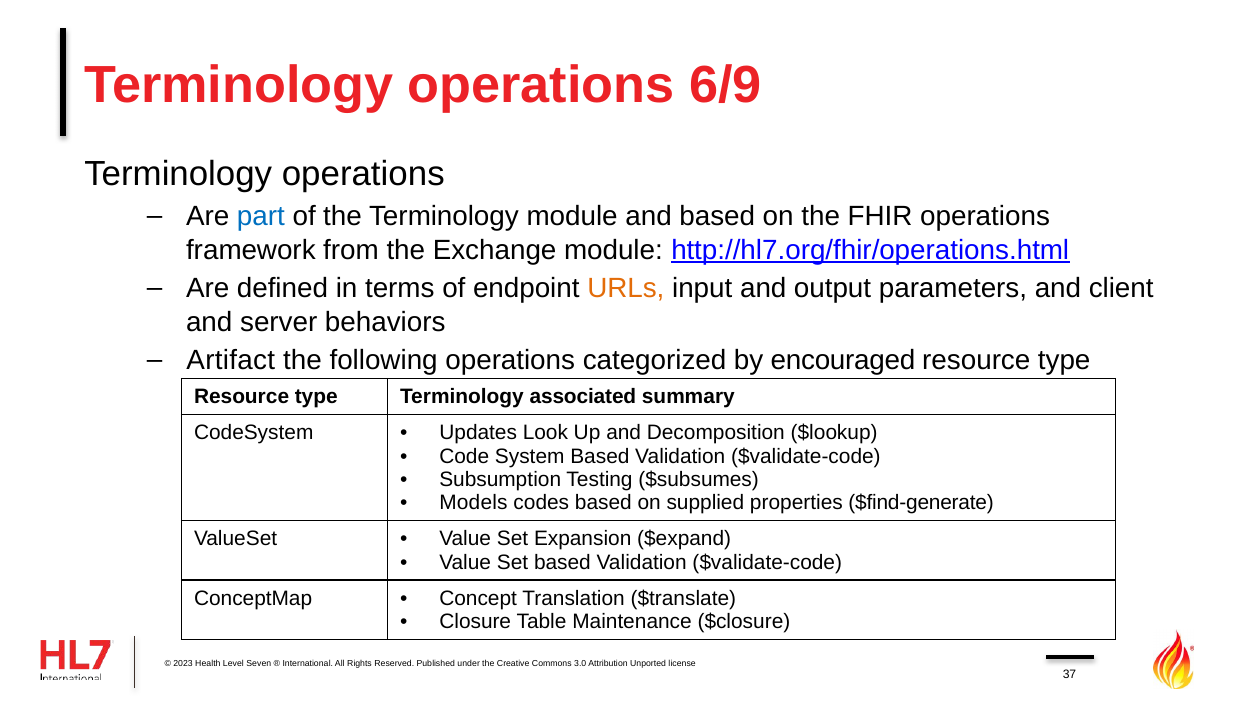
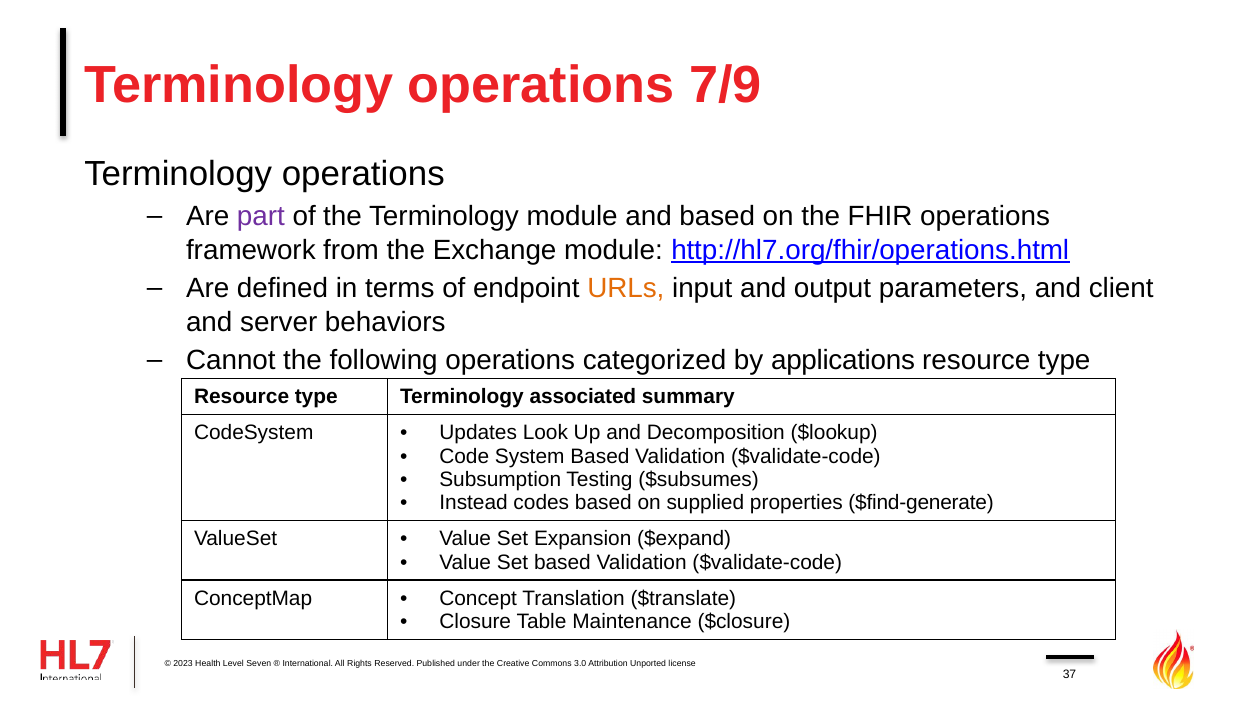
6/9: 6/9 -> 7/9 (725, 86)
part colour: blue -> purple (261, 217)
Artifact: Artifact -> Cannot (231, 361)
encouraged: encouraged -> applications (843, 361)
Models: Models -> Instead (474, 503)
